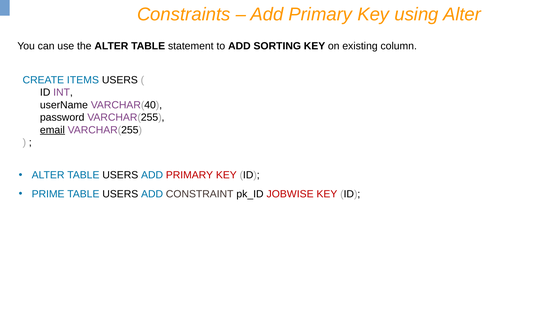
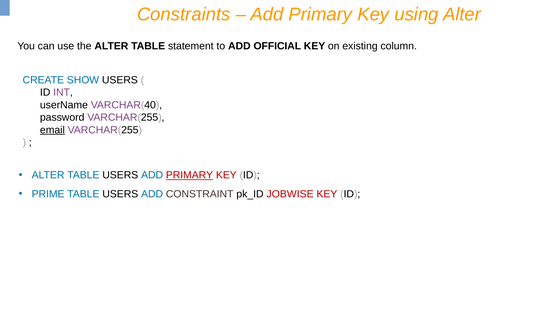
SORTING: SORTING -> OFFICIAL (277, 46)
ITEMS: ITEMS -> SHOW (83, 80)
PRIMARY underline: none -> present (189, 175)
